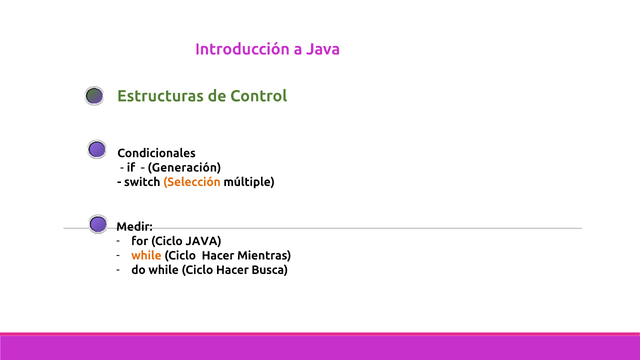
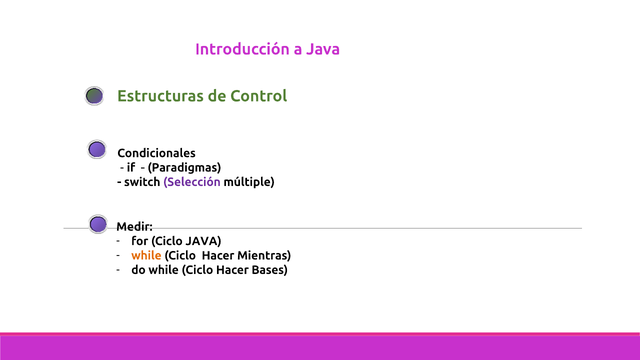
Generación: Generación -> Paradigmas (184, 168)
Selección colour: orange -> purple (192, 182)
Busca: Busca -> Bases (270, 270)
